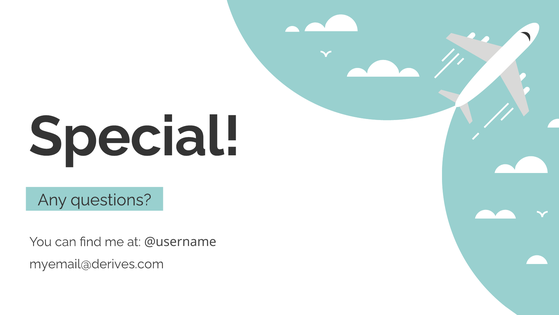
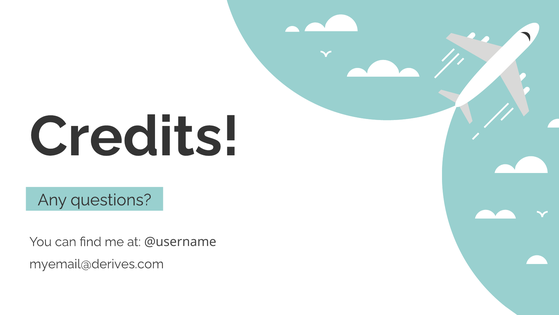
Special: Special -> Credits (134, 137)
